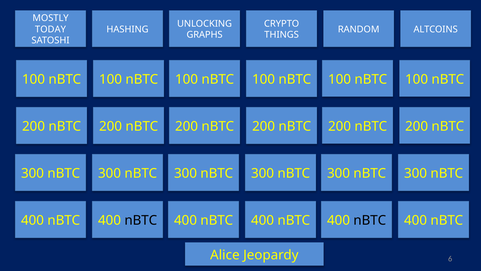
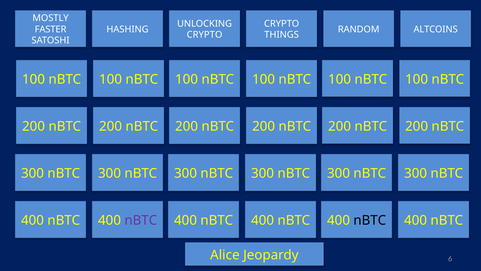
TODAY: TODAY -> FASTER (51, 29)
GRAPHS: GRAPHS -> CRYPTO (205, 35)
nBTC colour: black -> purple (141, 220)
